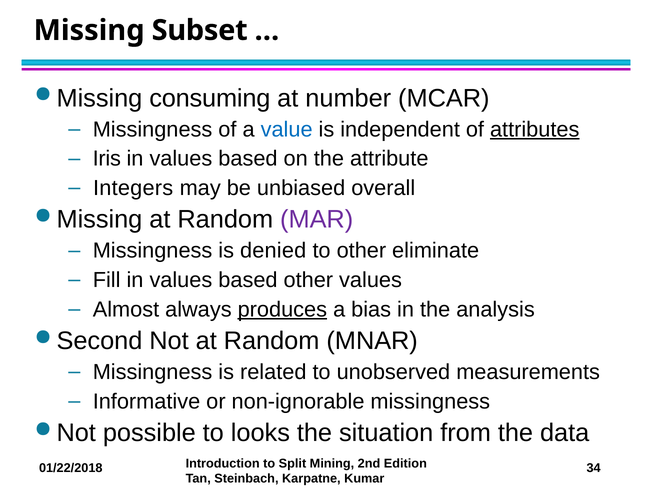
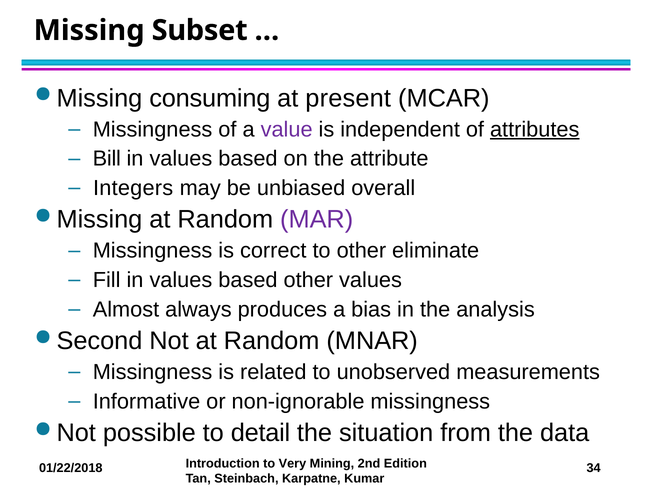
number: number -> present (348, 98)
value colour: blue -> purple (287, 129)
Iris: Iris -> Bill (107, 159)
denied: denied -> correct (273, 251)
produces underline: present -> none (282, 309)
looks: looks -> detail (260, 433)
Split: Split -> Very (292, 463)
